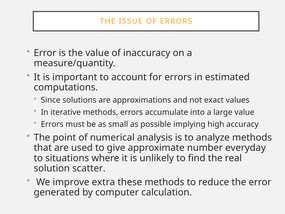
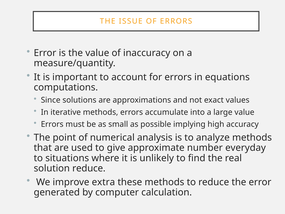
estimated: estimated -> equations (227, 77)
solution scatter: scatter -> reduce (89, 168)
